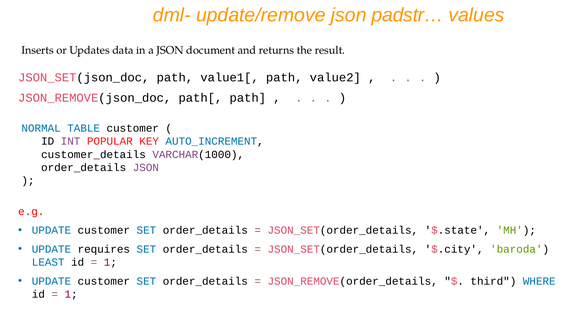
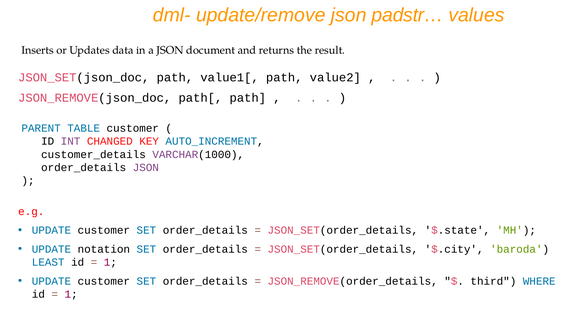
NORMAL: NORMAL -> PARENT (41, 128)
POPULAR: POPULAR -> CHANGED (110, 142)
requires: requires -> notation (104, 249)
